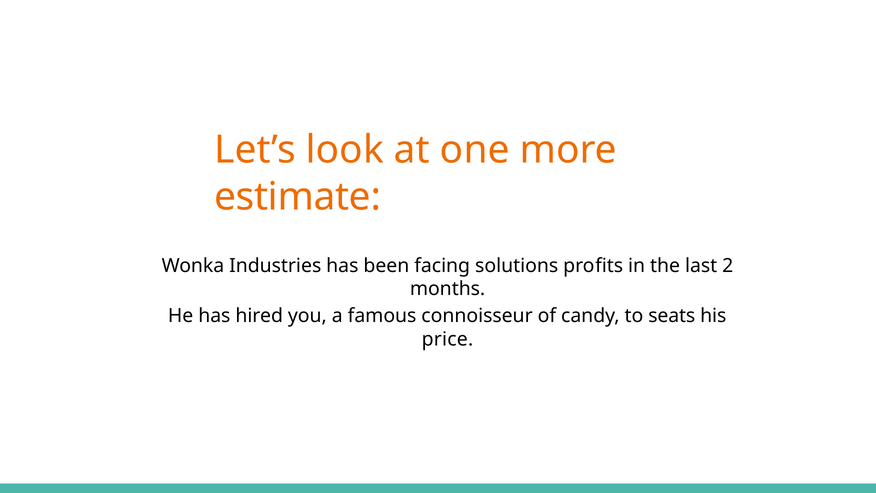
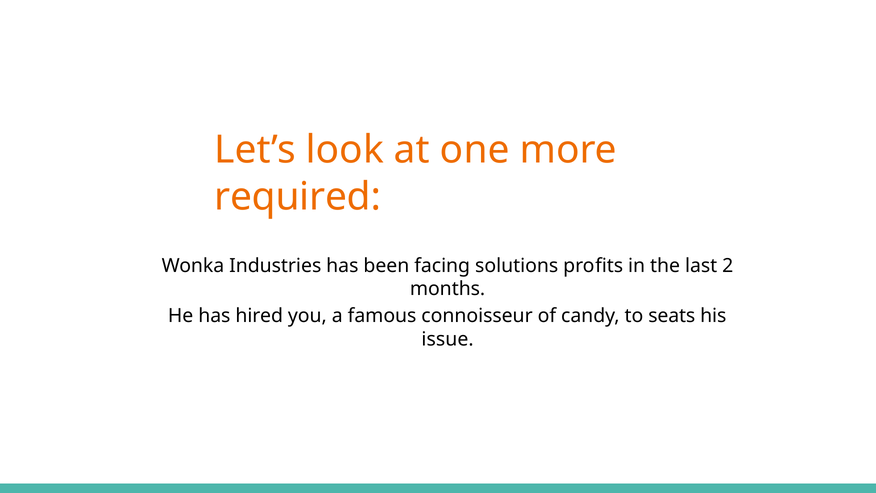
estimate: estimate -> required (298, 197)
price: price -> issue (448, 339)
